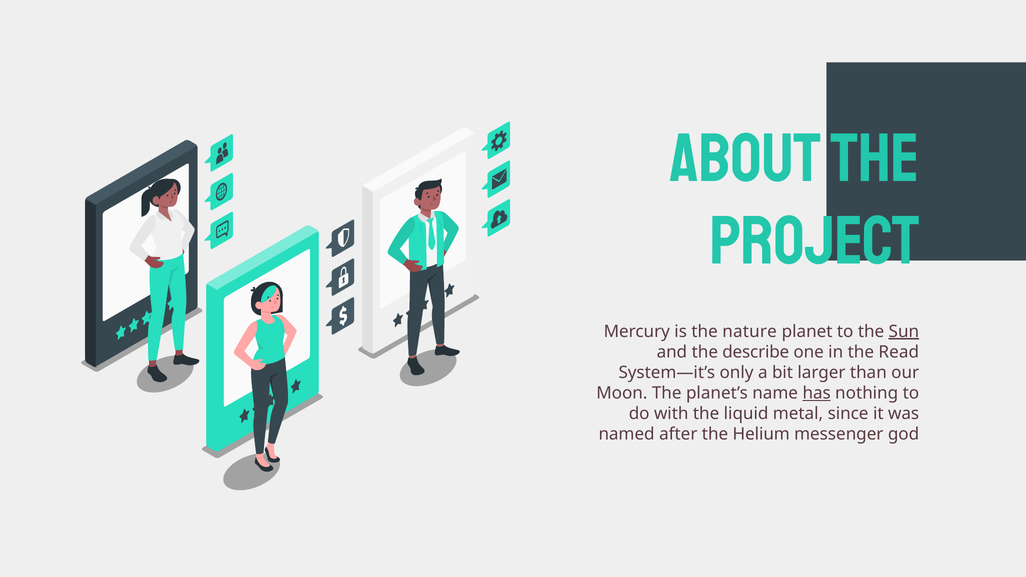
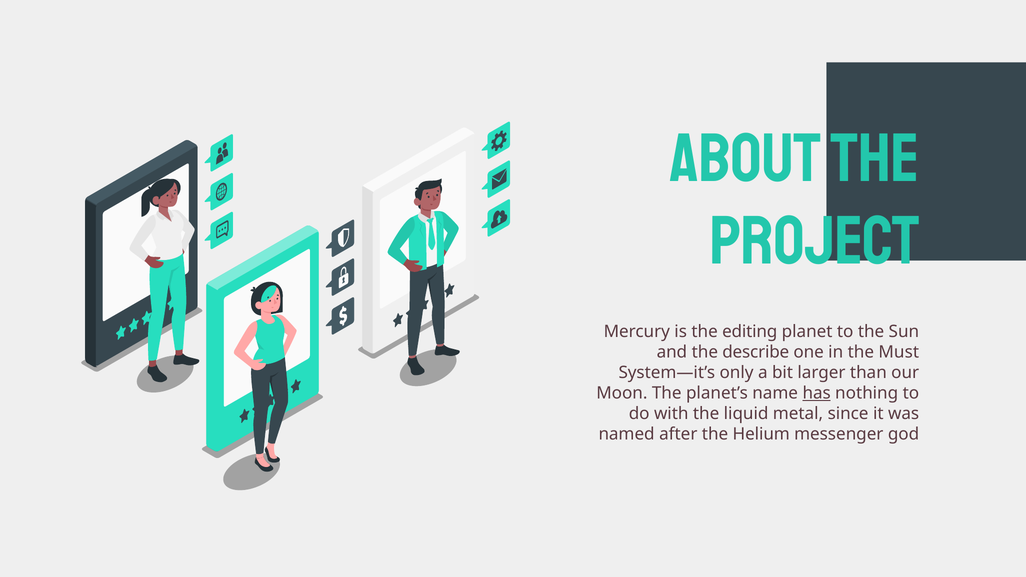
nature: nature -> editing (750, 331)
Sun underline: present -> none (904, 331)
Read: Read -> Must (899, 352)
